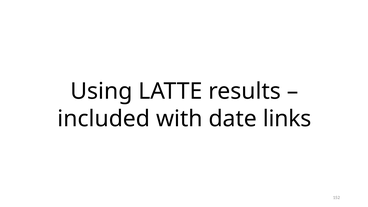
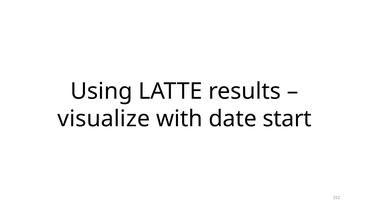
included: included -> visualize (104, 119)
links: links -> start (287, 119)
